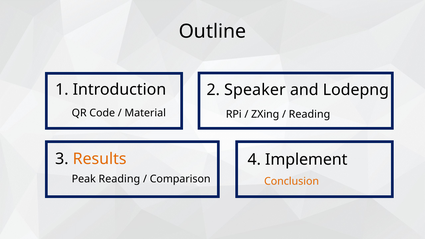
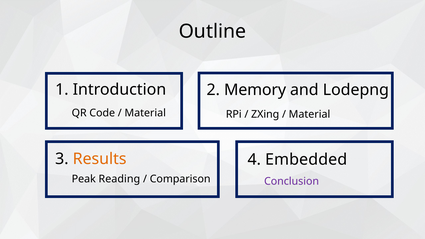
Speaker: Speaker -> Memory (255, 90)
Reading: Reading -> Material (310, 114)
Implement: Implement -> Embedded (306, 160)
Conclusion colour: orange -> purple (292, 181)
